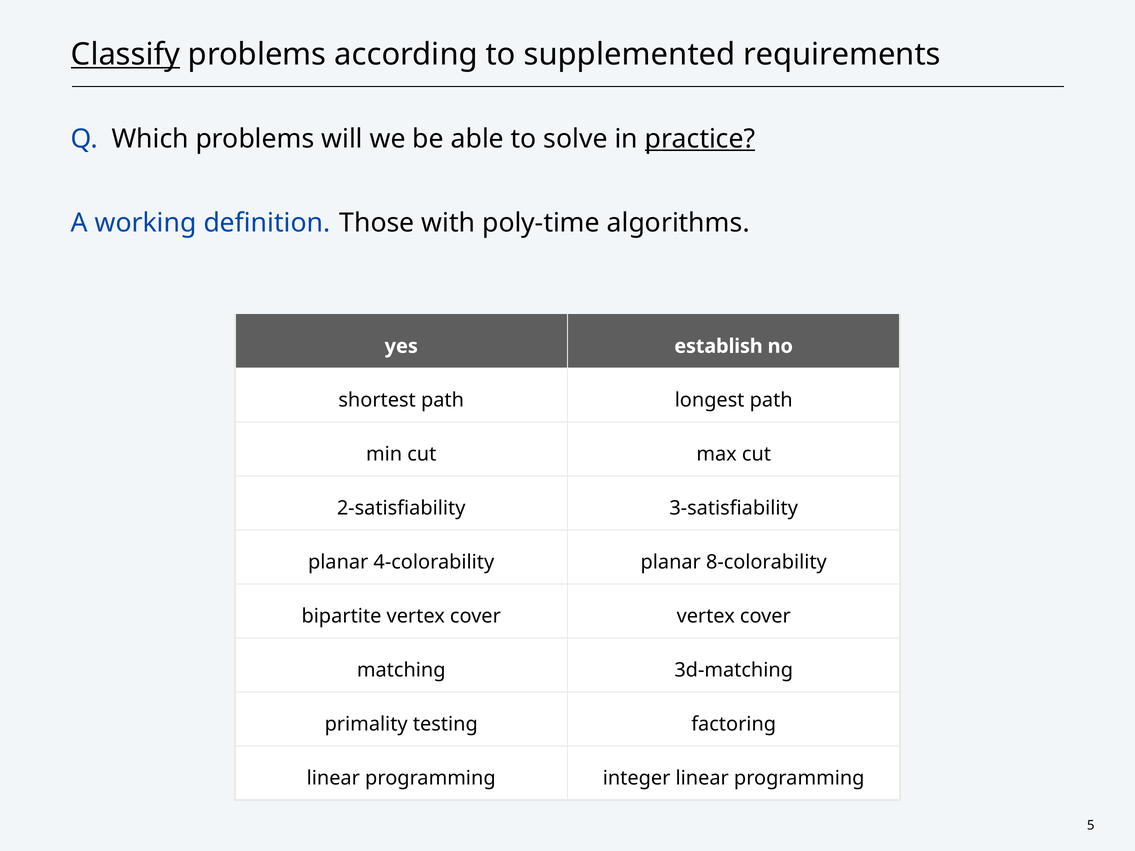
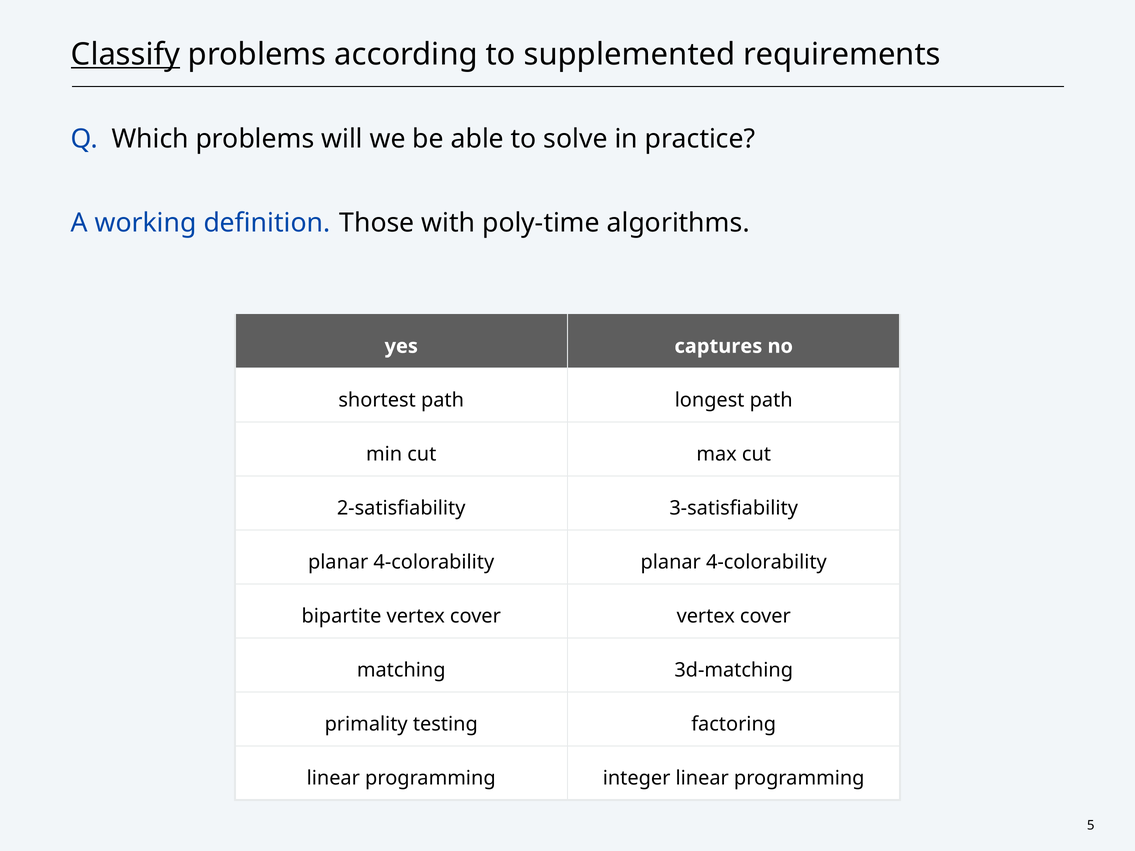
practice underline: present -> none (700, 139)
establish: establish -> captures (718, 346)
4-colorability planar 8-colorability: 8-colorability -> 4-colorability (766, 562)
